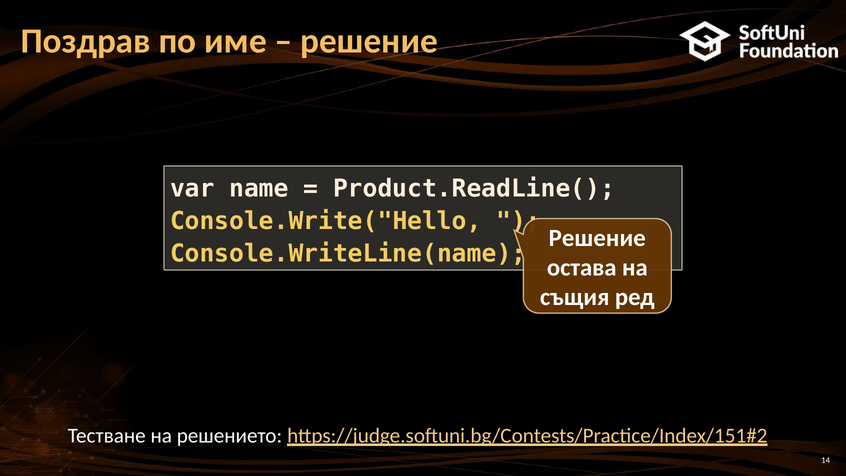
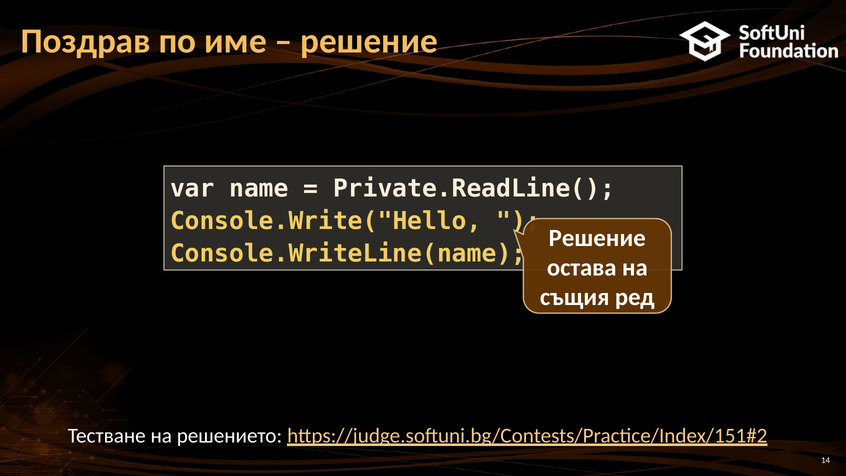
Product.ReadLine(: Product.ReadLine( -> Private.ReadLine( (474, 189)
